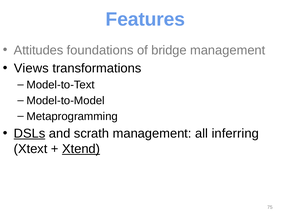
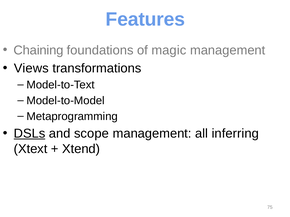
Attitudes: Attitudes -> Chaining (39, 50)
bridge: bridge -> magic (169, 50)
scrath: scrath -> scope (91, 134)
Xtend underline: present -> none (81, 149)
